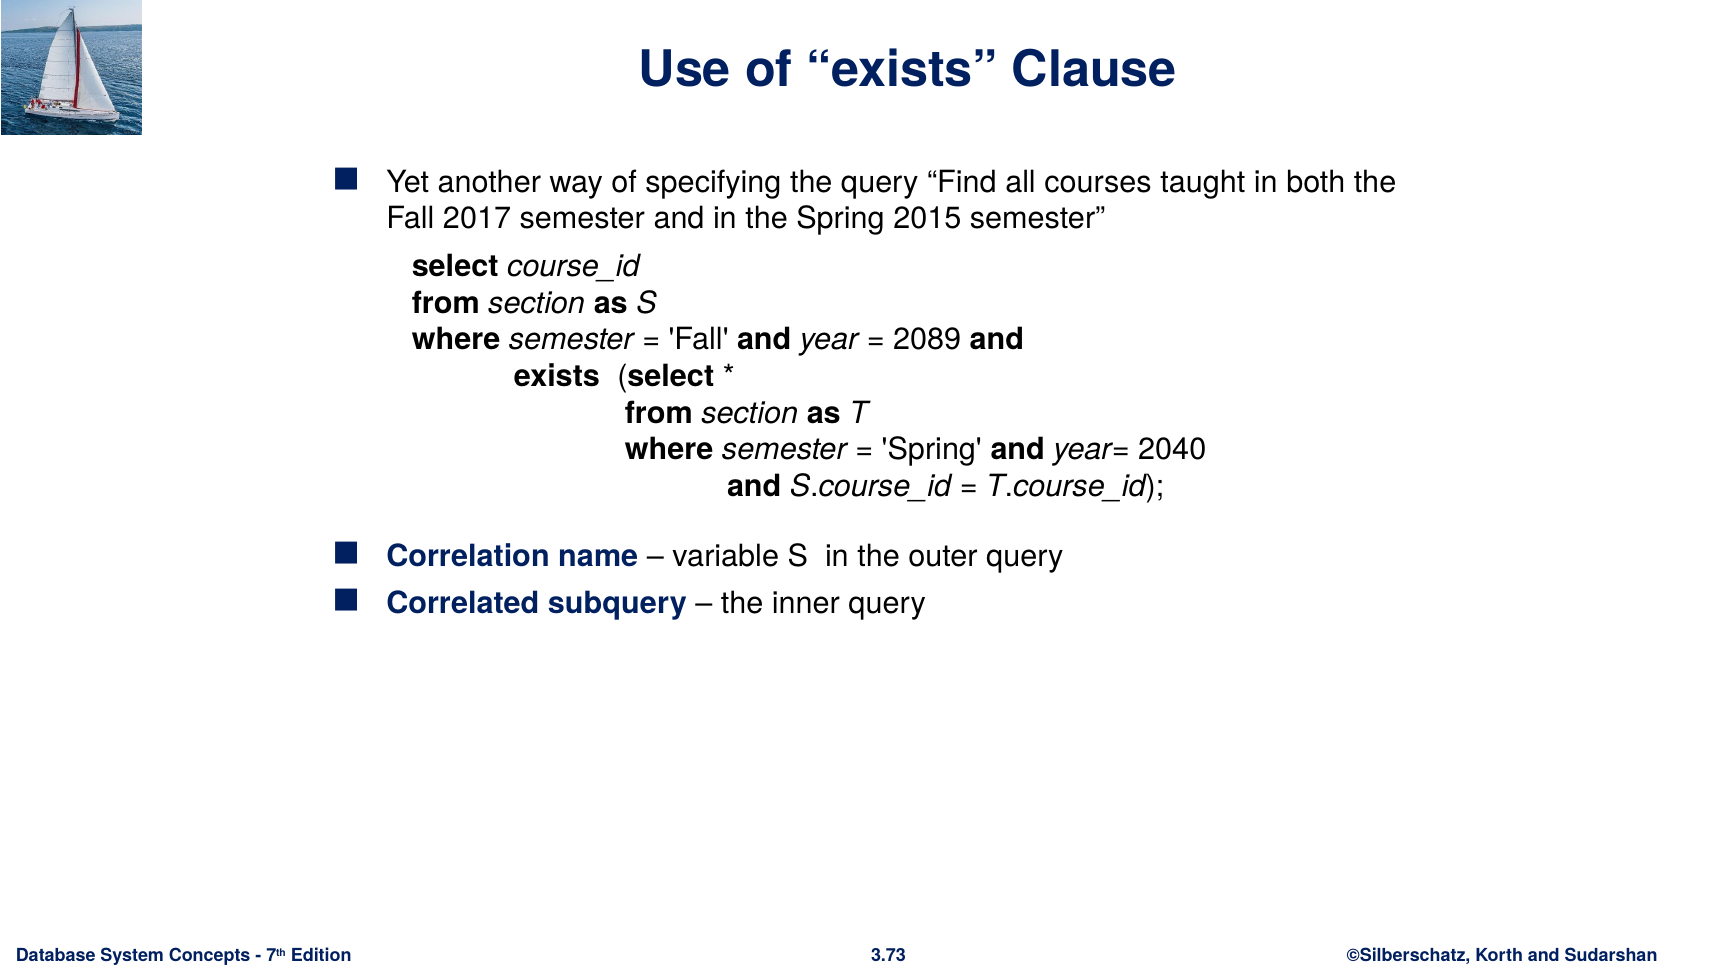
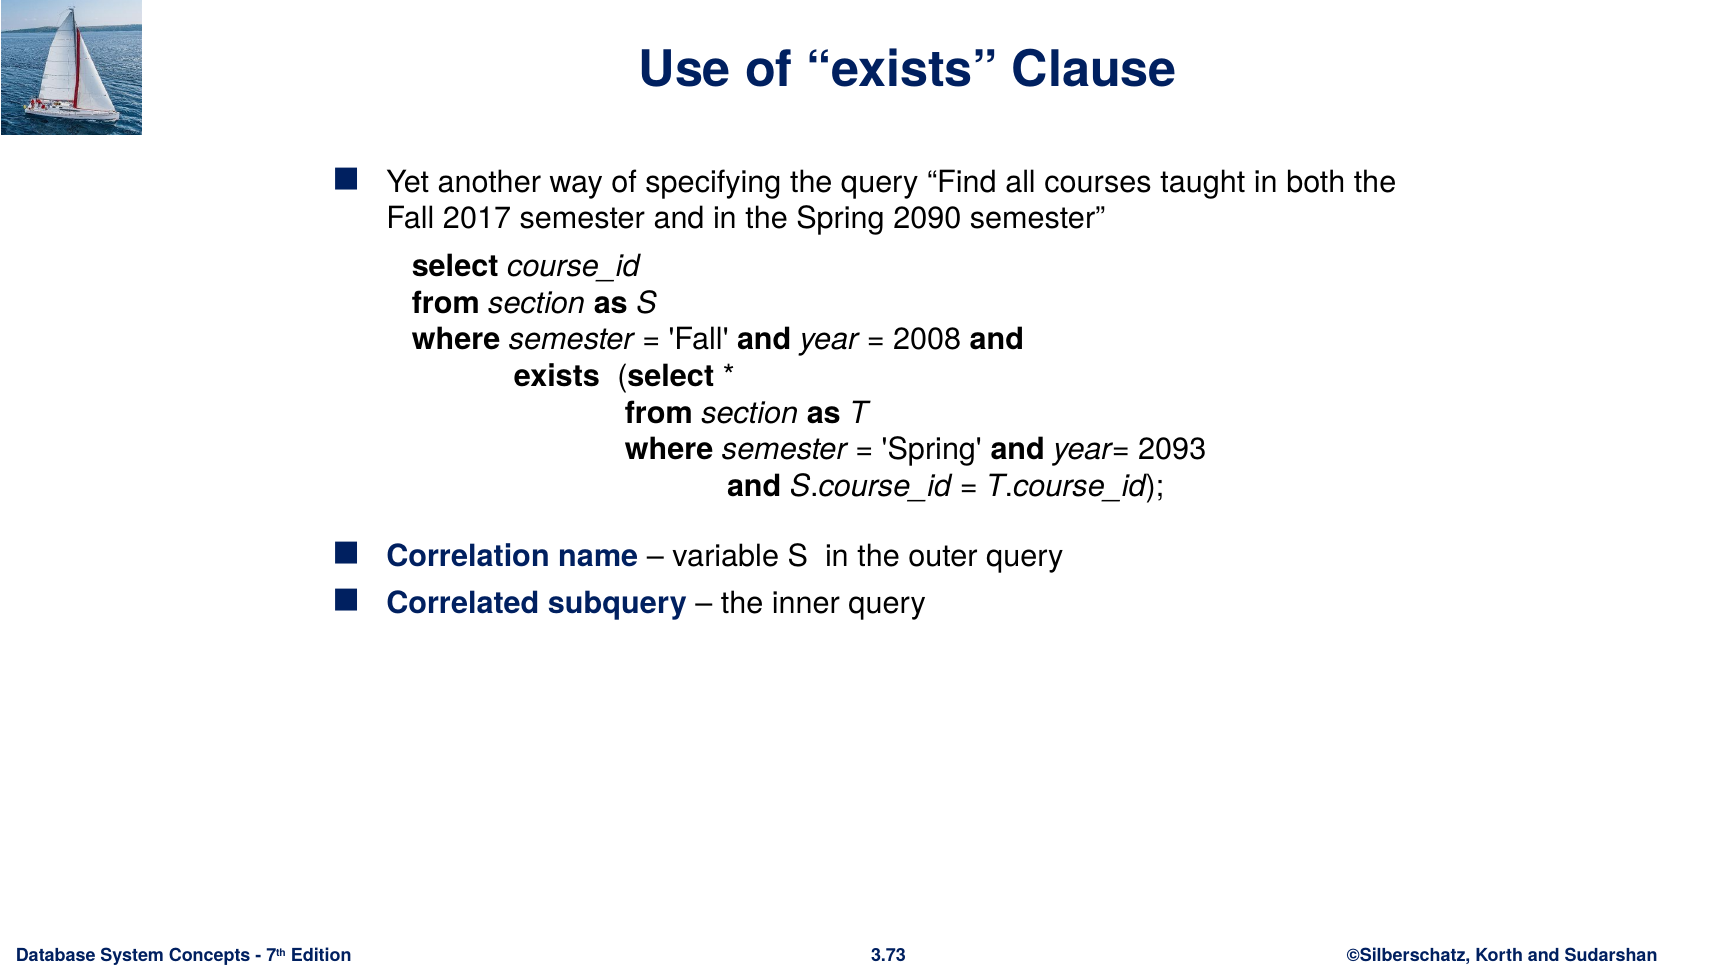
2015: 2015 -> 2090 (927, 219)
2089: 2089 -> 2008 (927, 339)
2040: 2040 -> 2093 (1172, 450)
